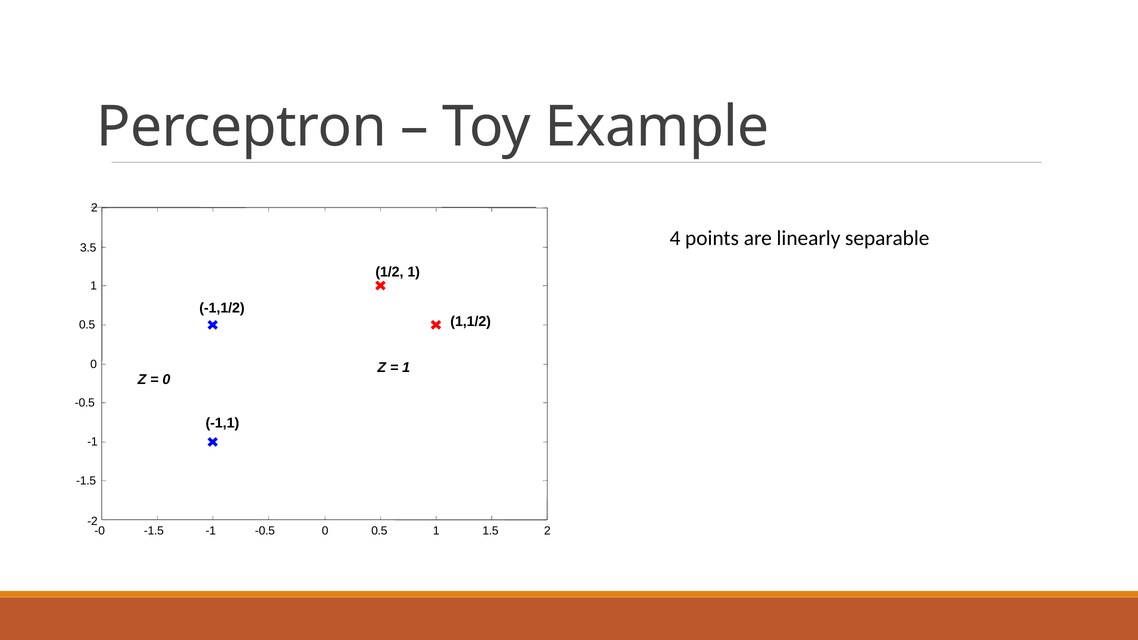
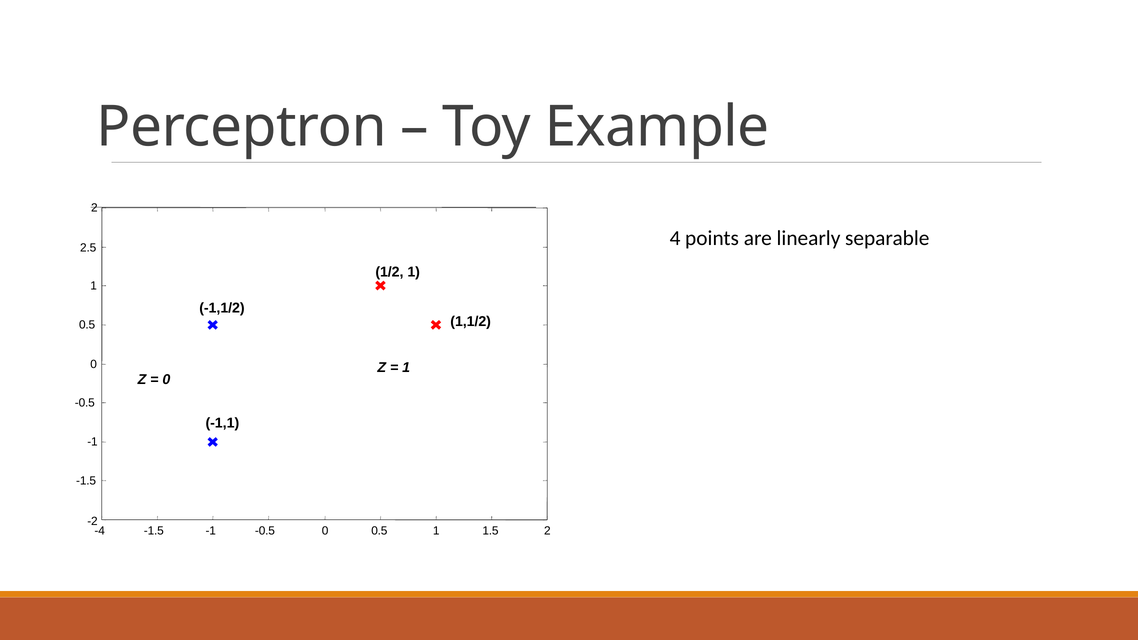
3.5: 3.5 -> 2.5 (88, 248)
-0: -0 -> -4 (100, 531)
